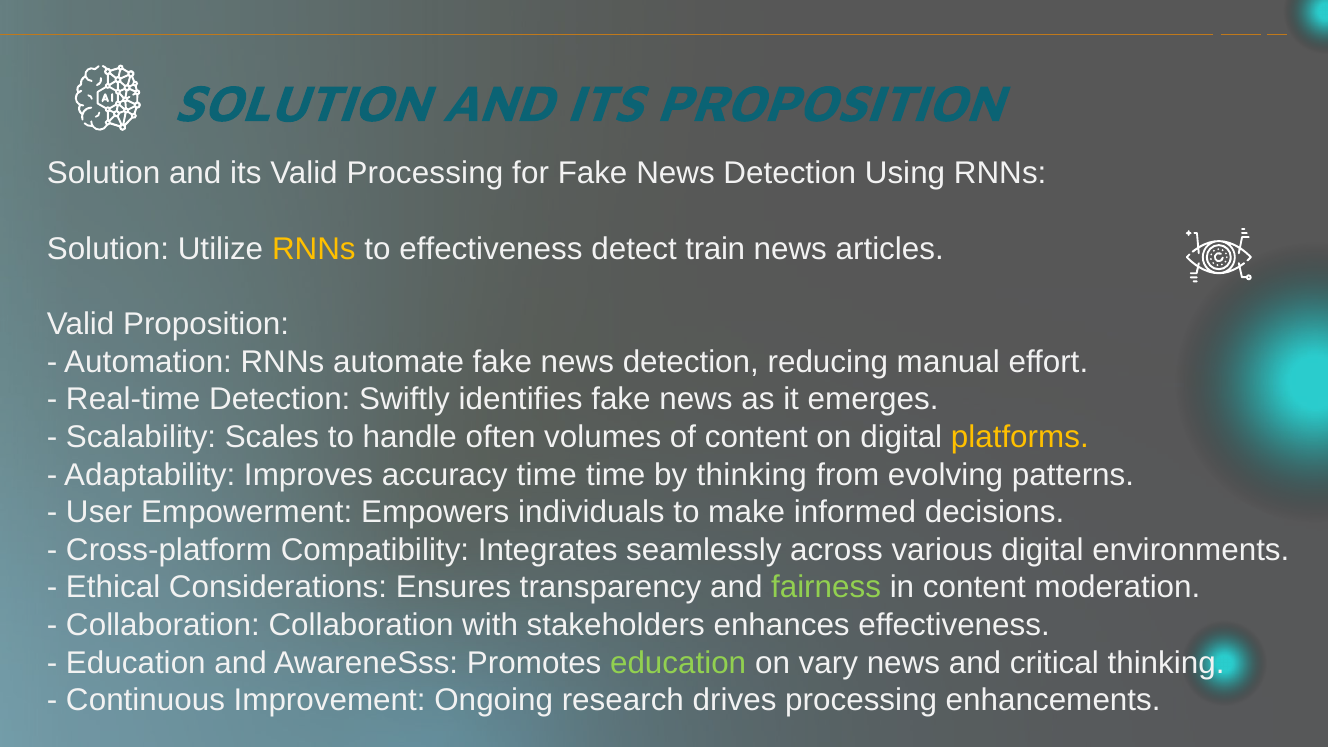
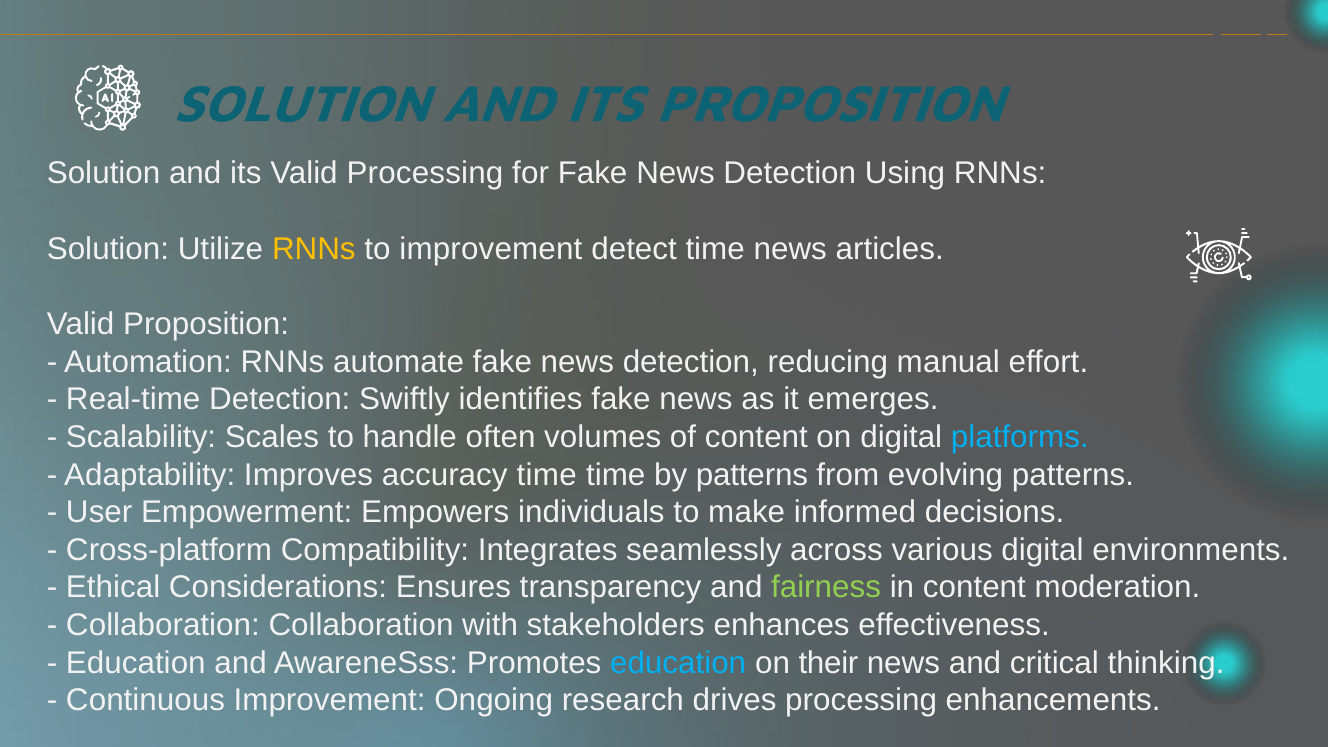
to effectiveness: effectiveness -> improvement (491, 249)
detect train: train -> time (715, 249)
platforms colour: yellow -> light blue (1020, 437)
by thinking: thinking -> patterns (752, 475)
education colour: light green -> light blue (678, 663)
vary: vary -> their (828, 663)
